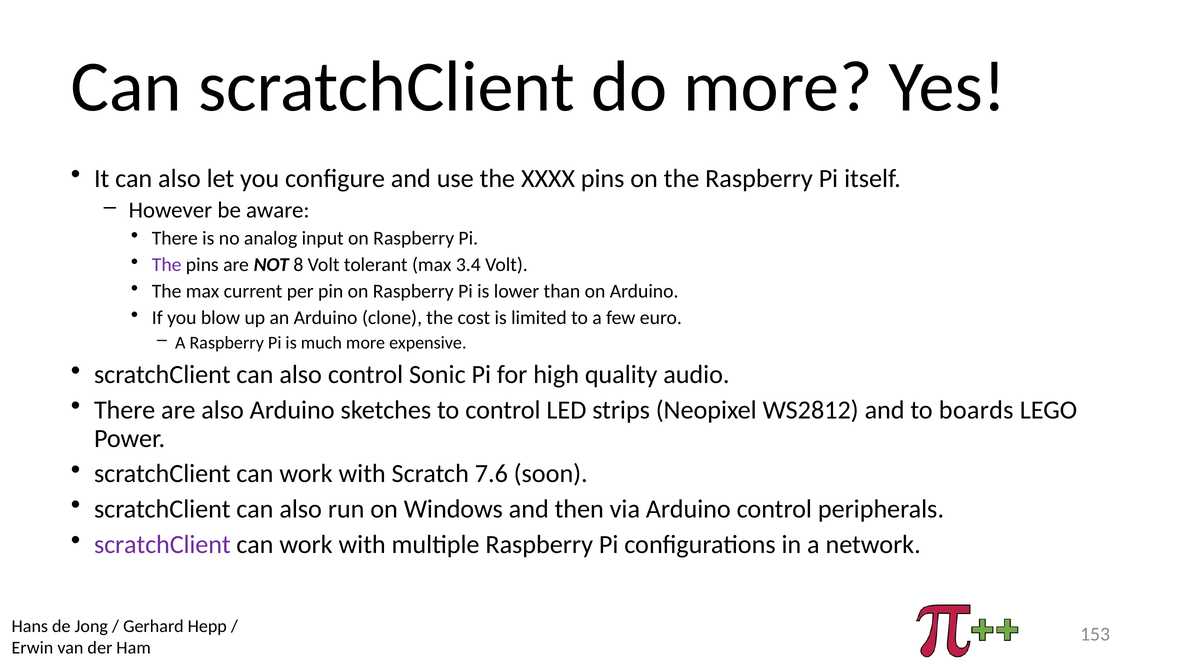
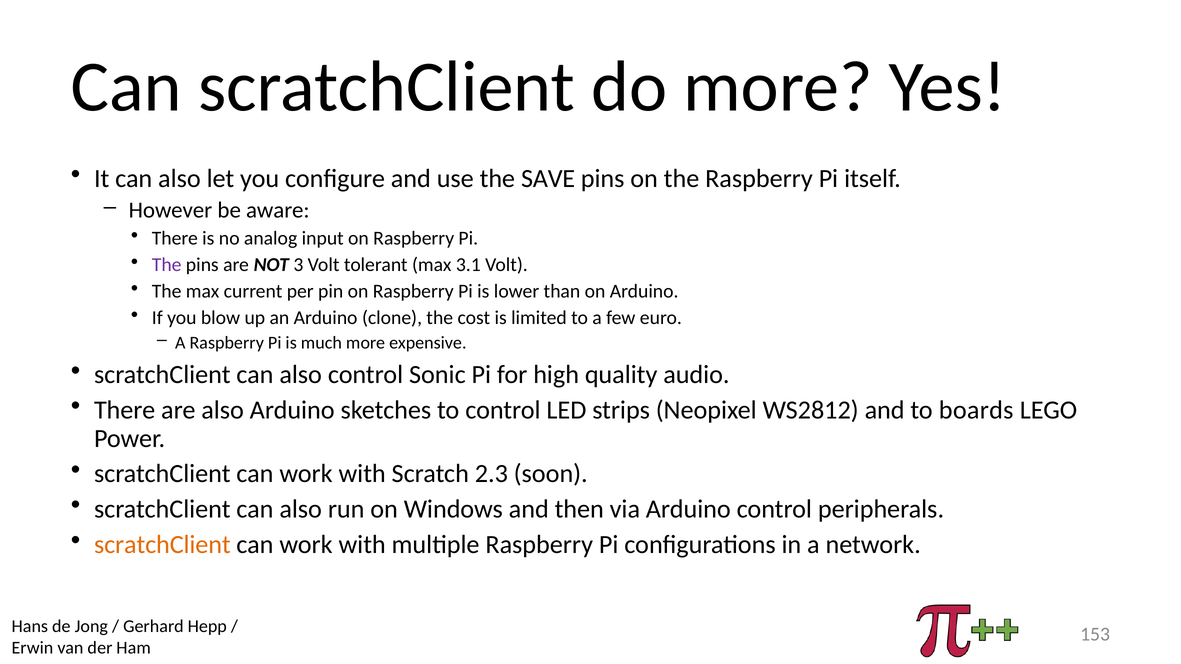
XXXX: XXXX -> SAVE (548, 178)
8: 8 -> 3 (298, 265)
3.4: 3.4 -> 3.1 (468, 265)
7.6: 7.6 -> 2.3 (491, 474)
scratchClient colour: purple -> orange (162, 545)
